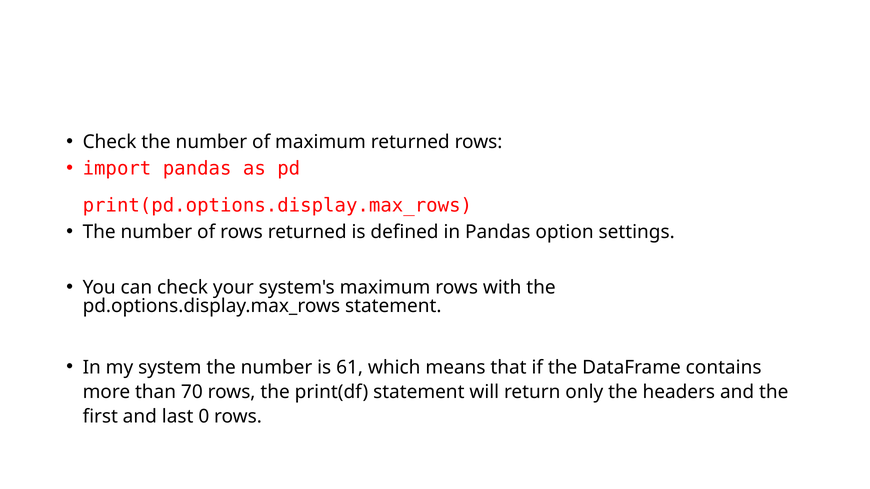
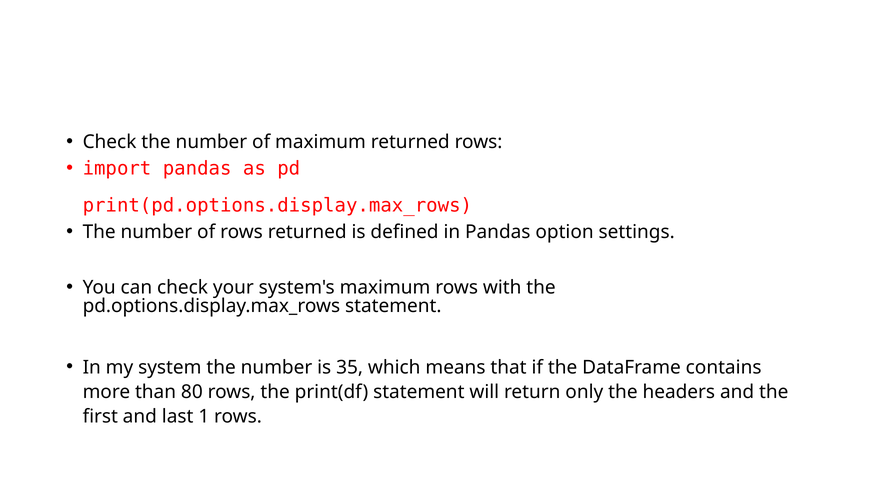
61: 61 -> 35 (350, 368)
70: 70 -> 80 (192, 392)
0: 0 -> 1 (204, 417)
